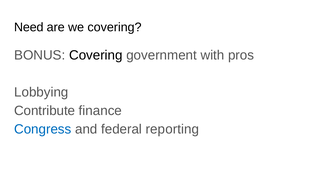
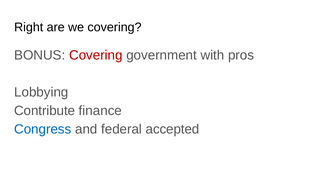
Need: Need -> Right (29, 27)
Covering colour: black -> red (96, 55)
reporting: reporting -> accepted (172, 129)
